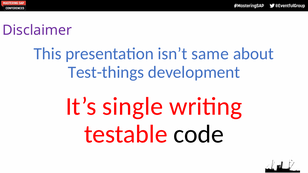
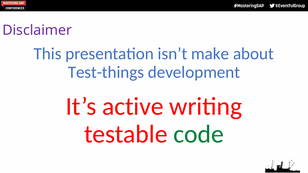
same: same -> make (210, 54)
single: single -> active (133, 107)
code colour: black -> green (199, 134)
